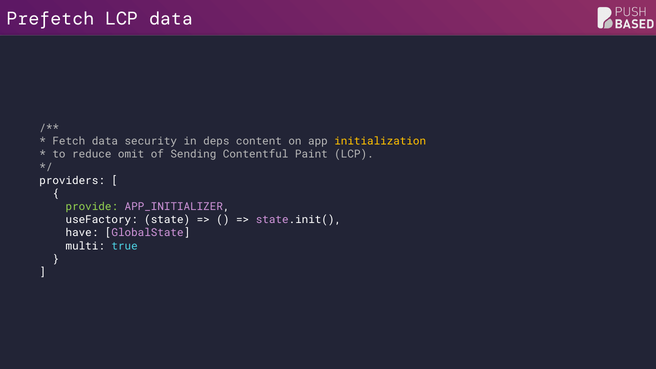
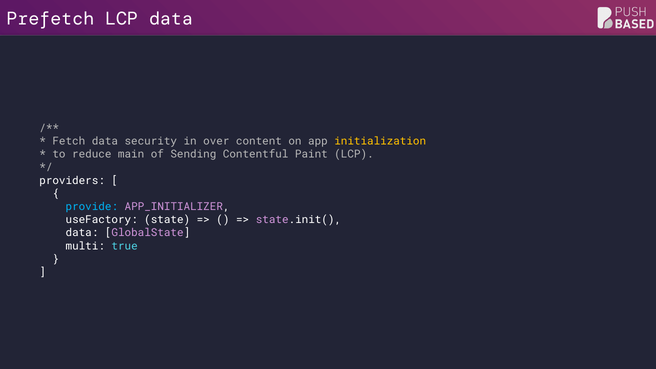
deps: deps -> over (216, 141)
omit: omit -> main (131, 154)
provide colour: light green -> light blue (92, 207)
have: have -> data (82, 233)
